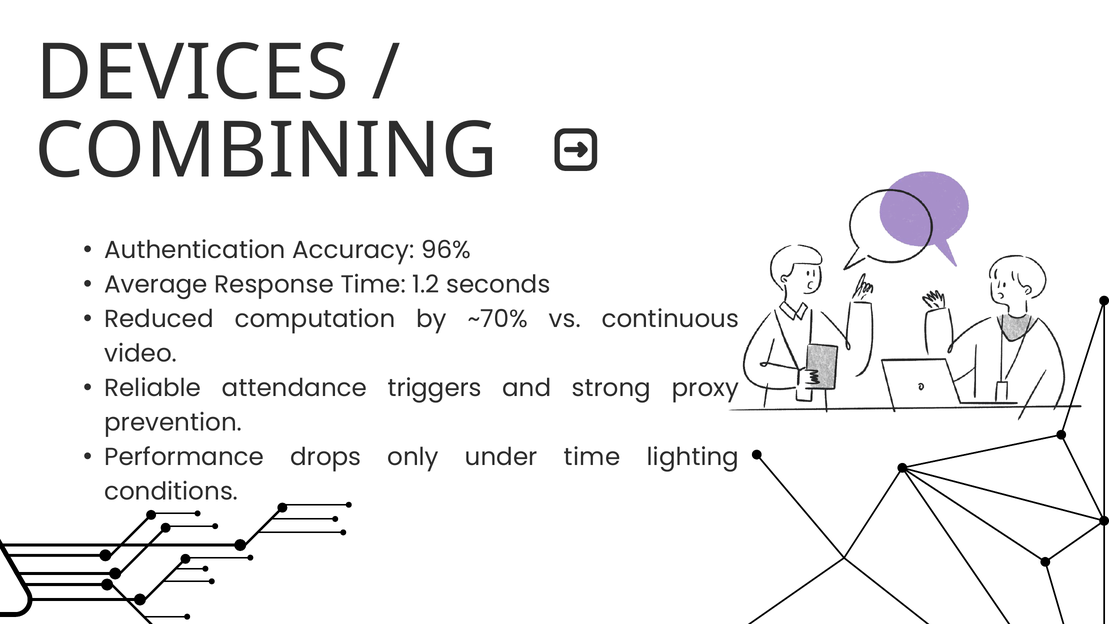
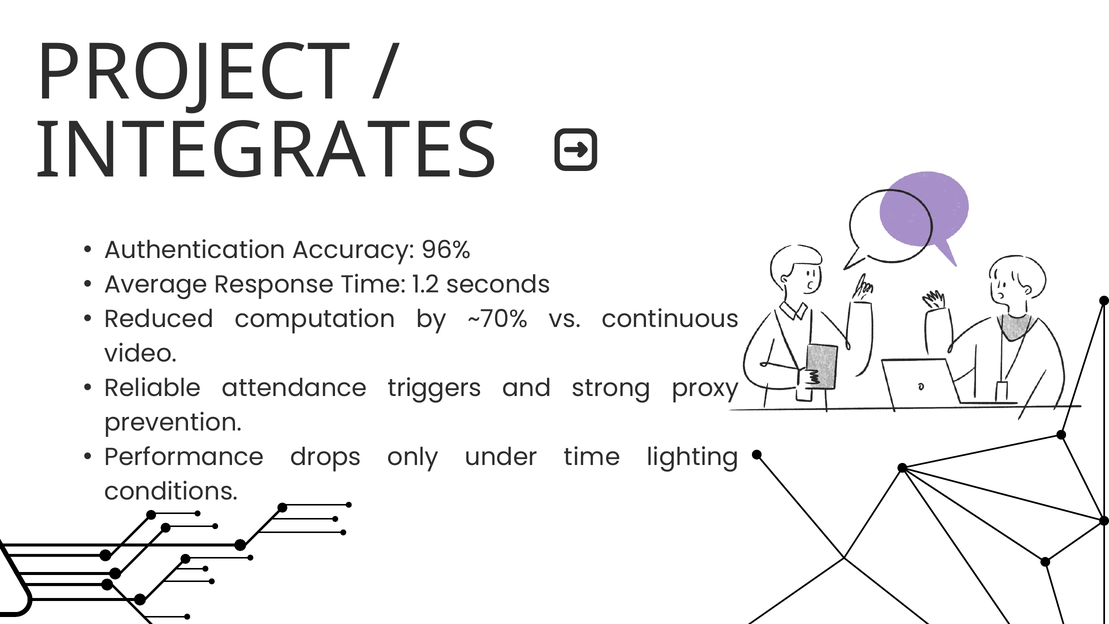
DEVICES: DEVICES -> PROJECT (193, 73)
COMBINING: COMBINING -> INTEGRATES (266, 151)
